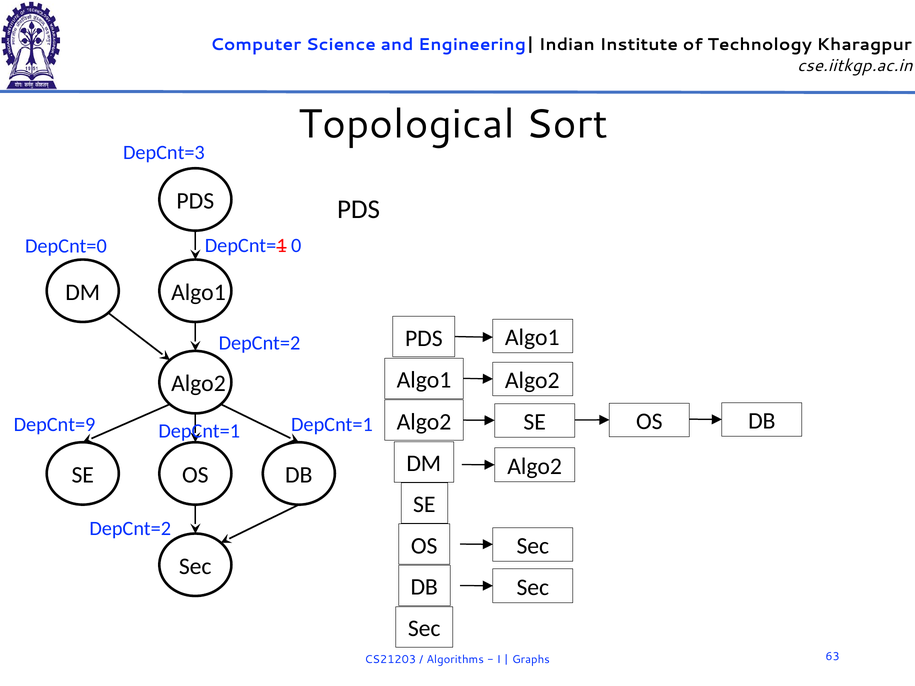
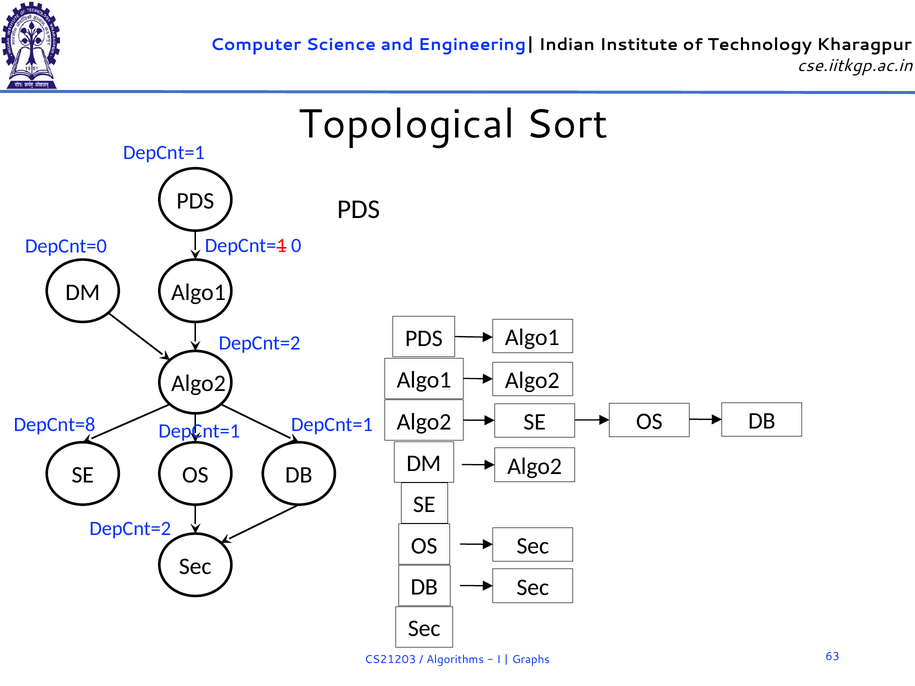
DepCnt=3: DepCnt=3 -> DepCnt=1 (164, 153)
DepCnt=9: DepCnt=9 -> DepCnt=8 (55, 425)
